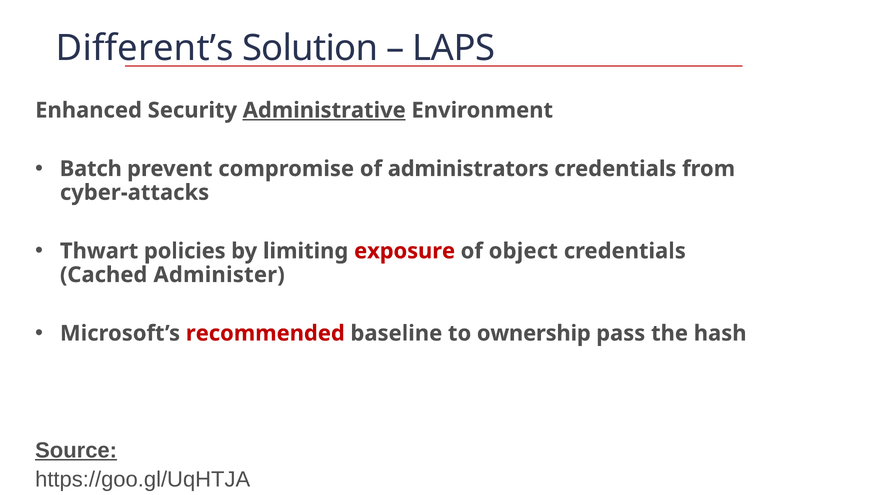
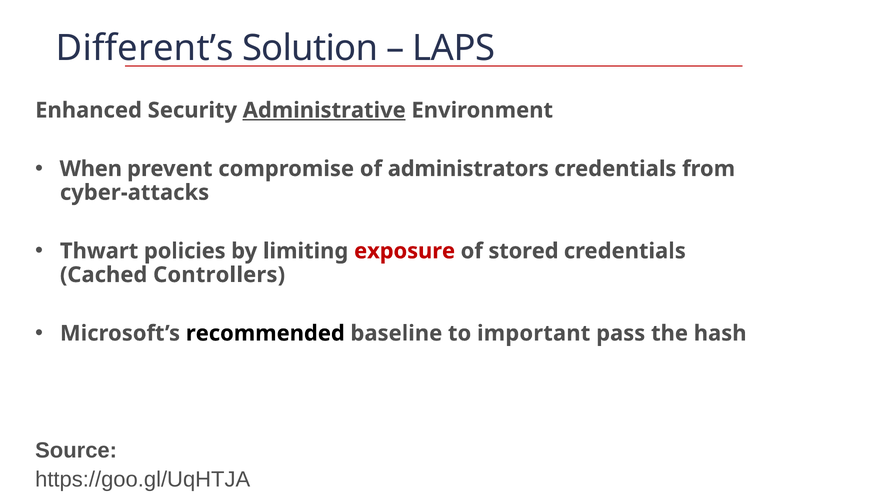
Batch: Batch -> When (91, 169)
object: object -> stored (523, 251)
Administer: Administer -> Controllers (219, 275)
recommended colour: red -> black (265, 333)
ownership: ownership -> important (534, 333)
Source underline: present -> none (76, 450)
